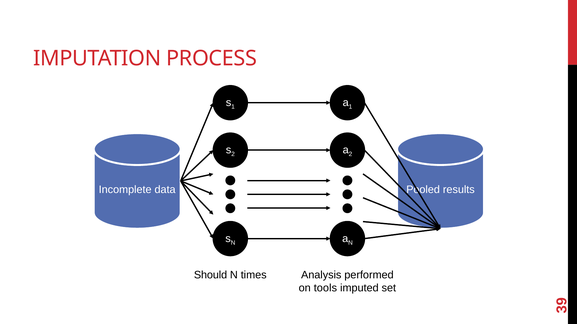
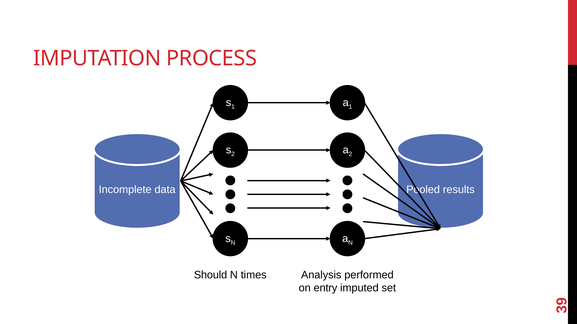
tools: tools -> entry (326, 289)
